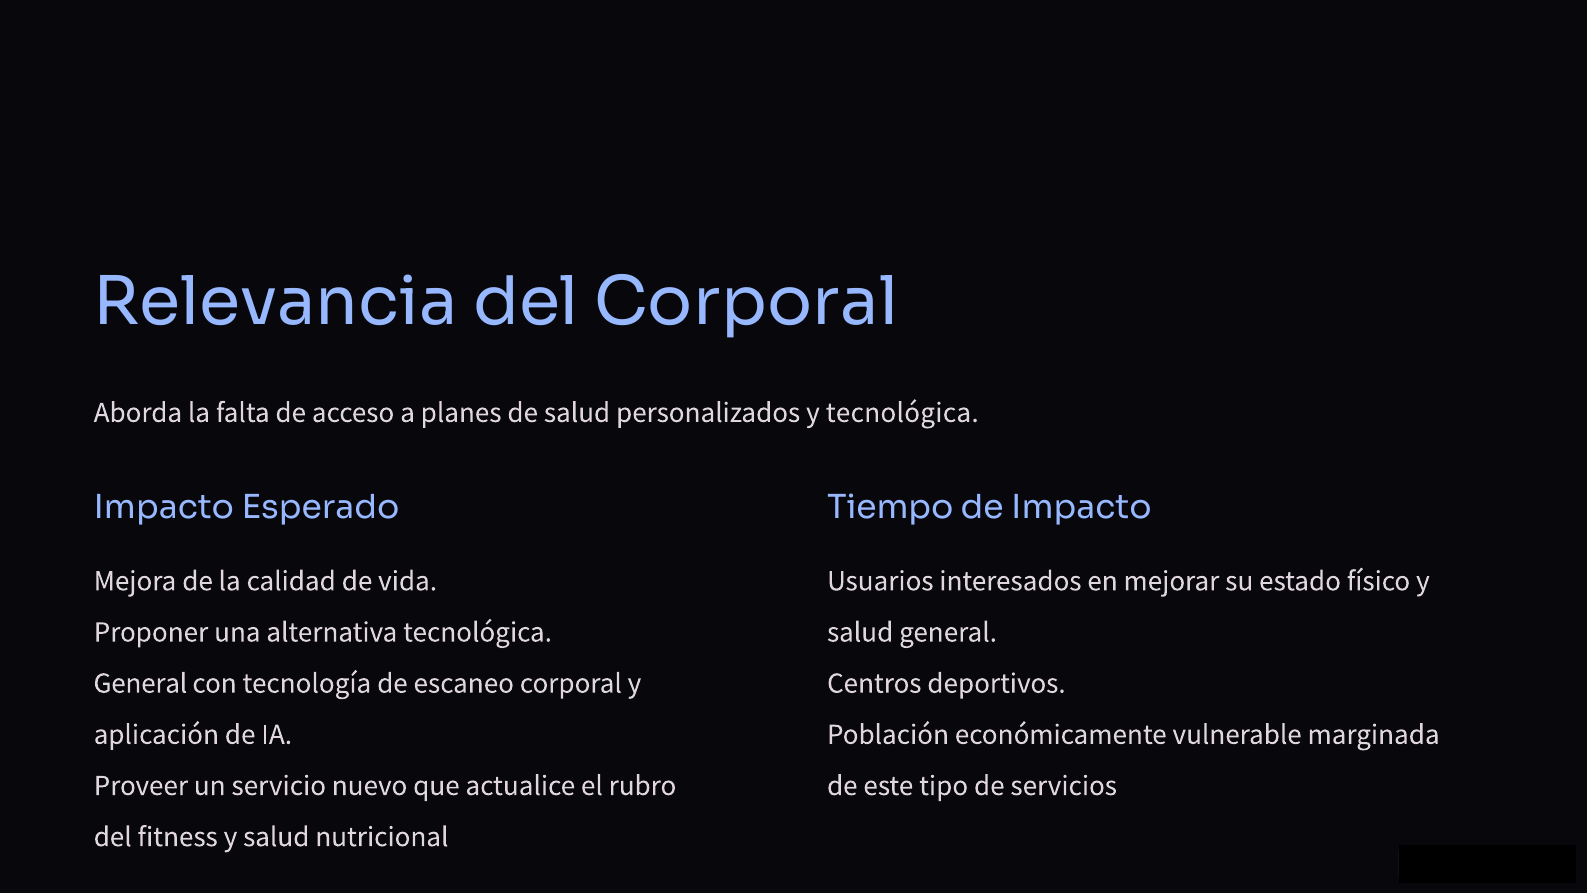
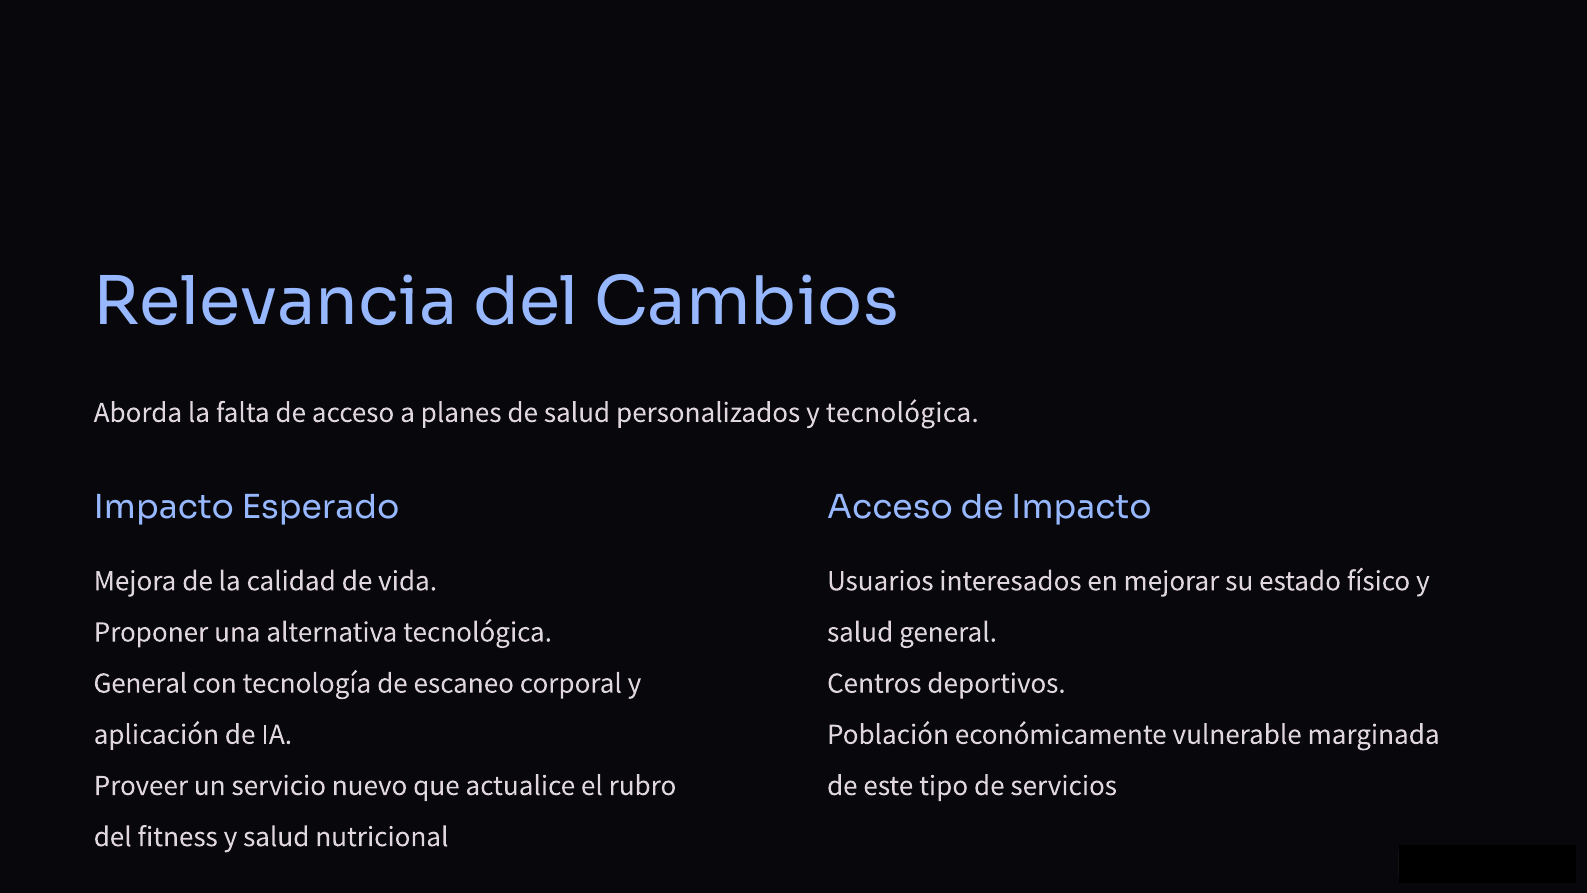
del Corporal: Corporal -> Cambios (747, 303)
Tiempo: Tiempo -> Acceso (890, 508)
